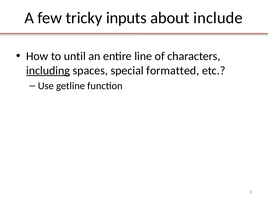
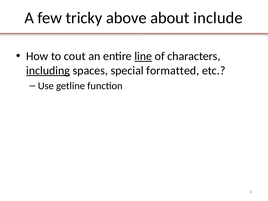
inputs: inputs -> above (126, 18)
until: until -> cout (75, 56)
line underline: none -> present (143, 56)
